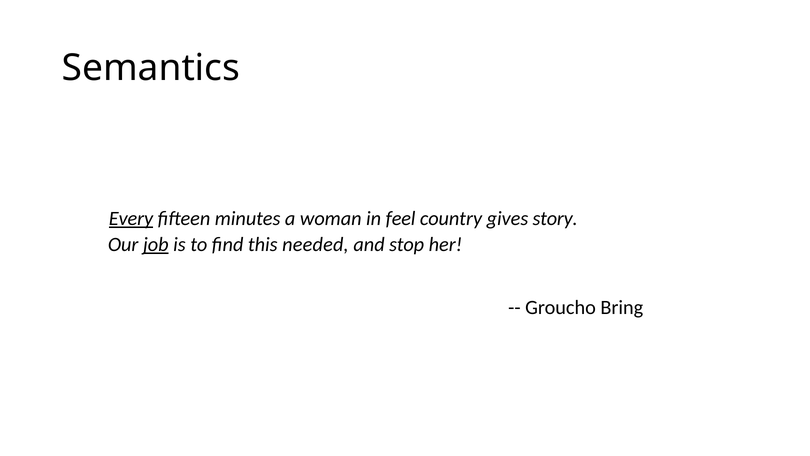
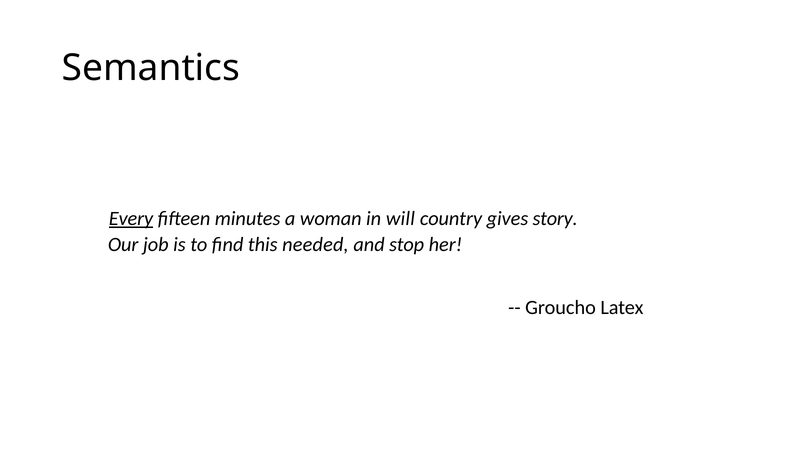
feel: feel -> will (400, 218)
job underline: present -> none (156, 244)
Bring: Bring -> Latex (622, 307)
